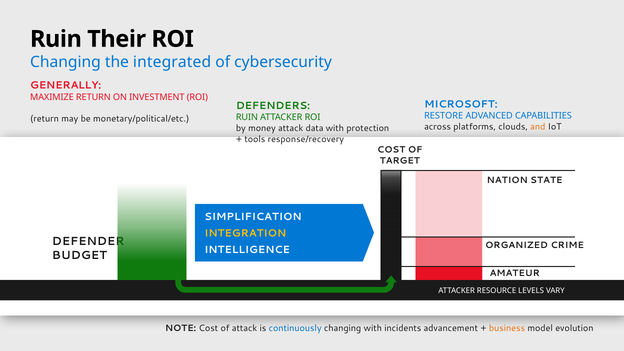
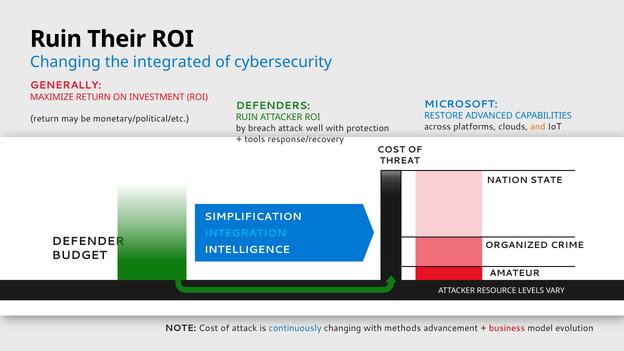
money: money -> breach (262, 128)
data: data -> well (314, 128)
TARGET: TARGET -> THREAT (400, 161)
INTEGRATION colour: yellow -> light blue (245, 233)
incidents: incidents -> methods (403, 328)
business colour: orange -> red (507, 328)
